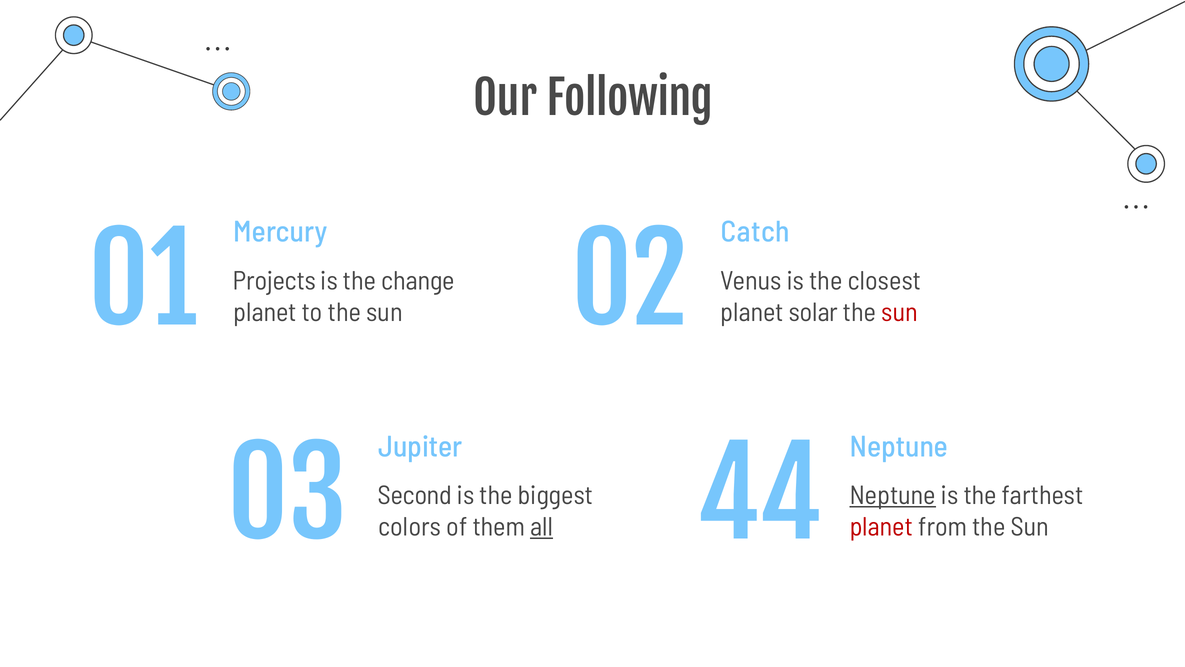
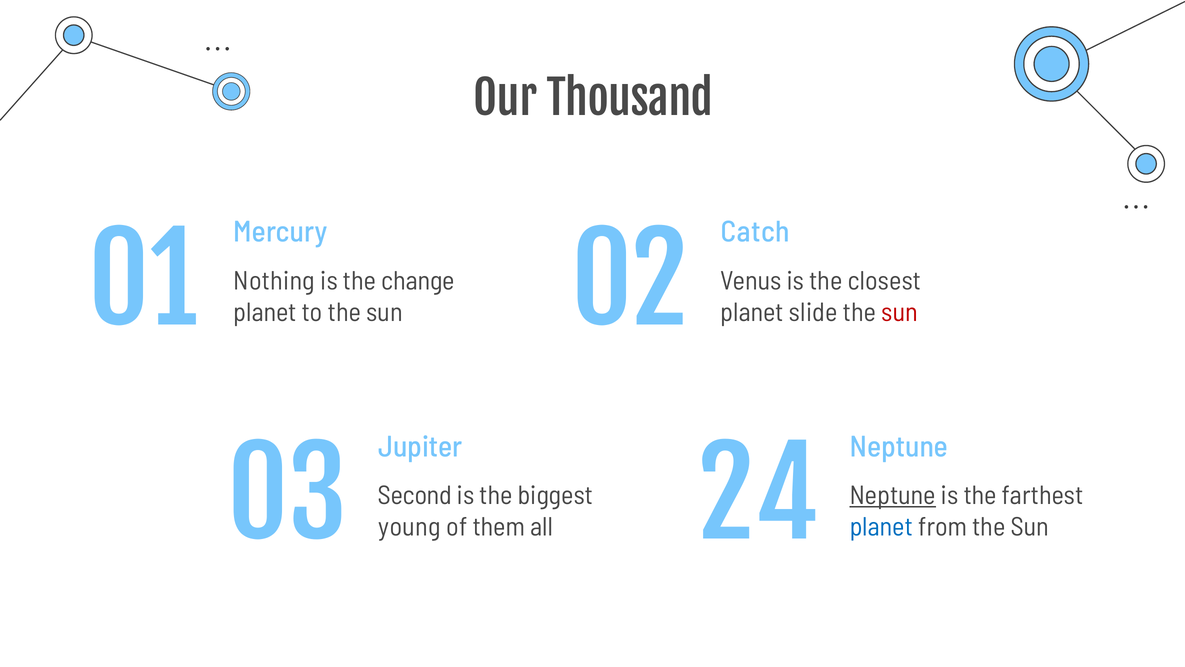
Following: Following -> Thousand (630, 100)
Projects: Projects -> Nothing (274, 281)
solar: solar -> slide (813, 312)
44: 44 -> 24 (758, 500)
colors: colors -> young (410, 527)
all underline: present -> none (542, 527)
planet colour: red -> blue (881, 527)
